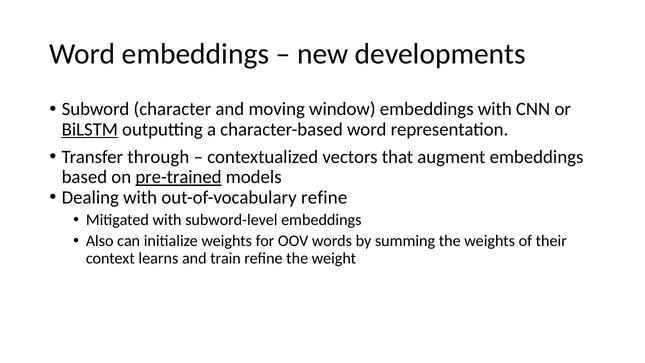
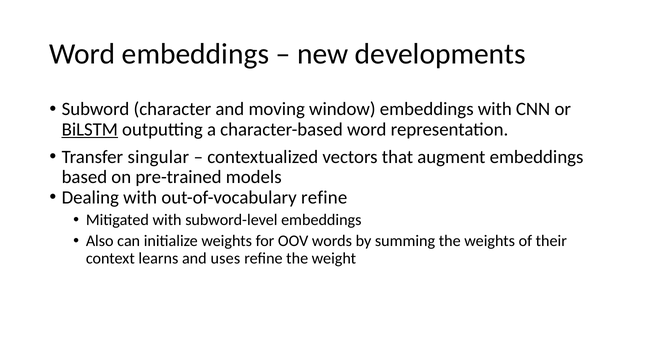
through: through -> singular (158, 157)
pre-trained underline: present -> none (178, 177)
train: train -> uses (225, 258)
